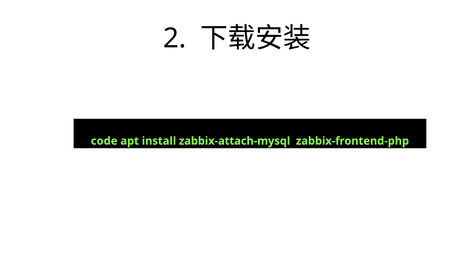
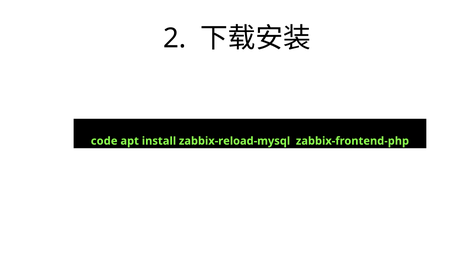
zabbix-attach-mysql: zabbix-attach-mysql -> zabbix-reload-mysql (235, 141)
